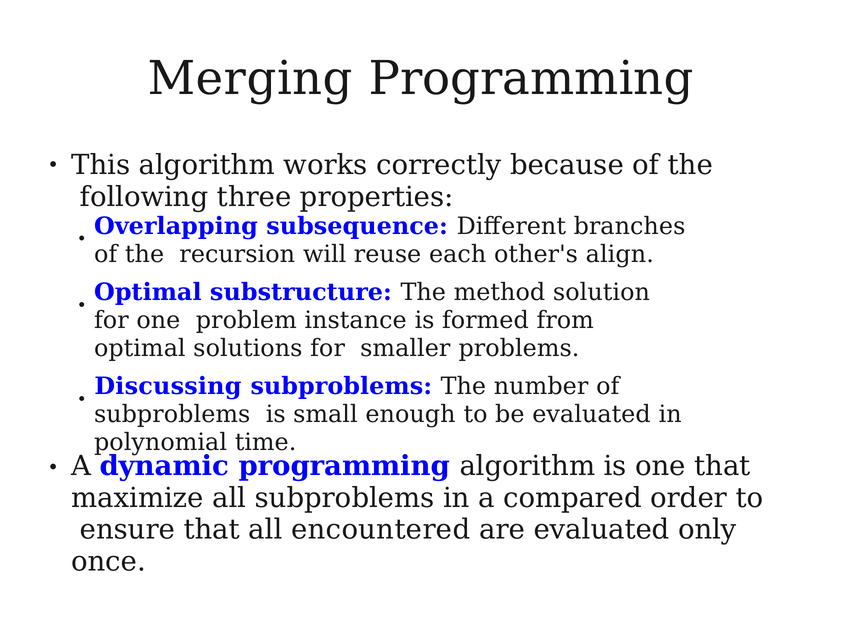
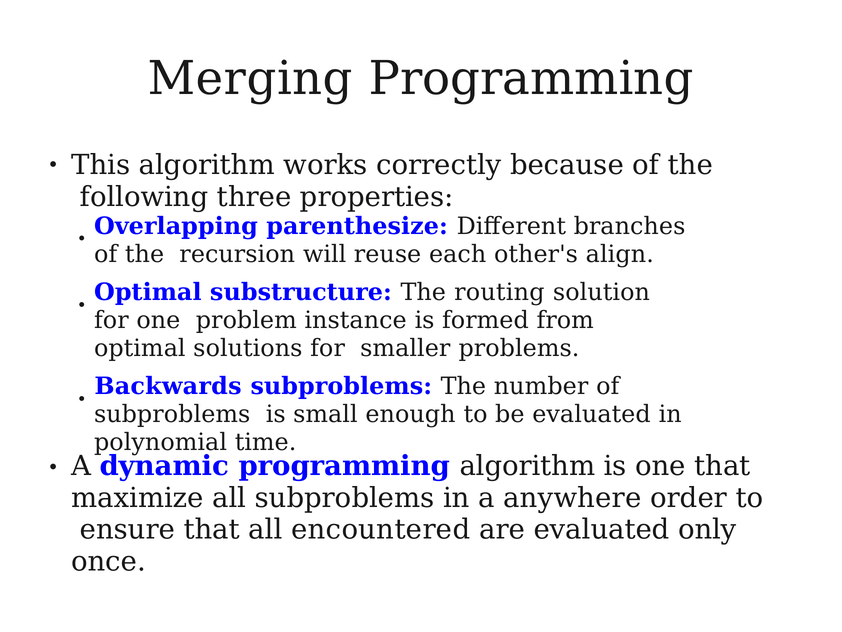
subsequence: subsequence -> parenthesize (357, 226)
method: method -> routing (499, 292)
Discussing: Discussing -> Backwards (168, 386)
compared: compared -> anywhere (572, 498)
